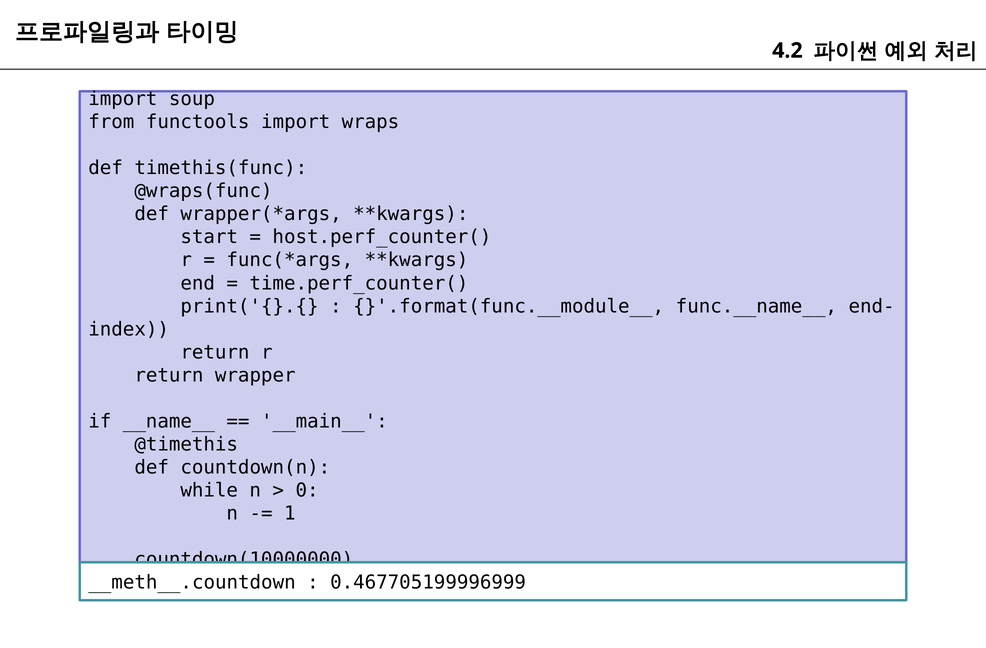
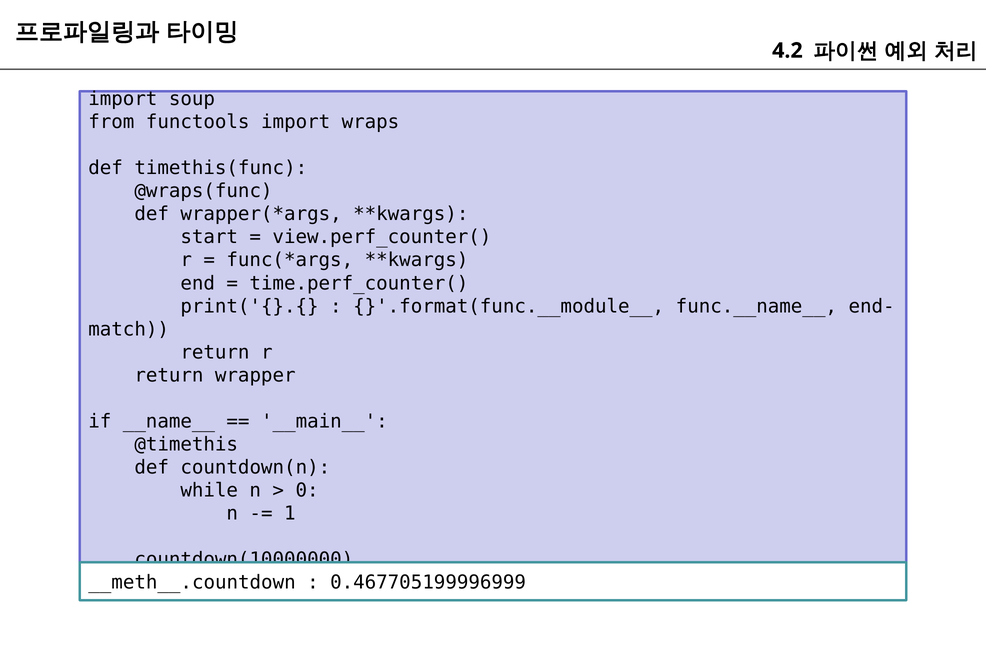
host.perf_counter(: host.perf_counter( -> view.perf_counter( (382, 237)
index: index -> match (129, 329)
